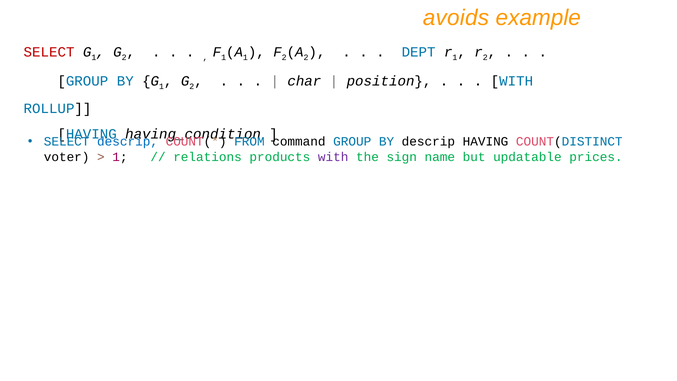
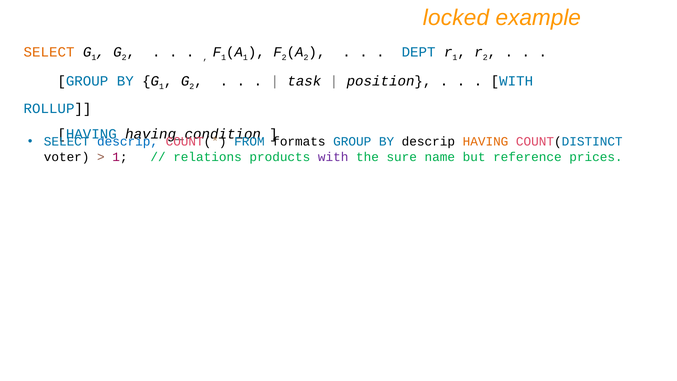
avoids: avoids -> locked (456, 18)
SELECT colour: red -> orange (49, 52)
char: char -> task (304, 81)
command: command -> formats (299, 142)
HAVING colour: black -> orange (486, 142)
sign: sign -> sure (402, 157)
updatable: updatable -> reference (527, 157)
